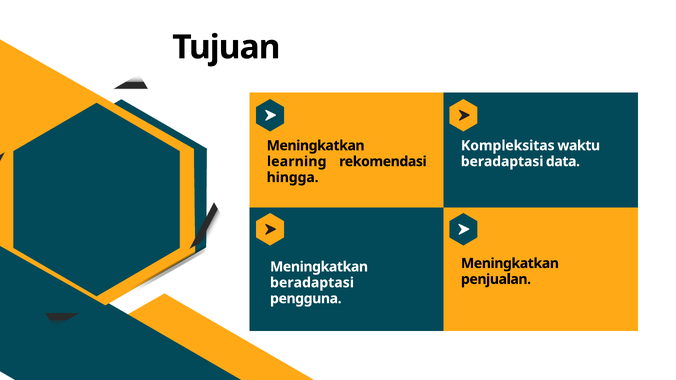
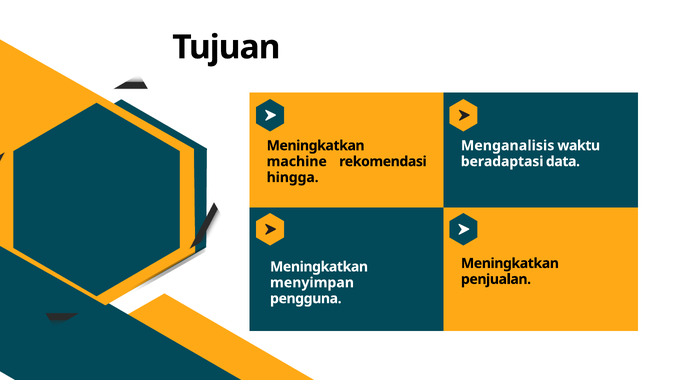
Kompleksitas: Kompleksitas -> Menganalisis (508, 146)
learning: learning -> machine (297, 162)
beradaptasi: beradaptasi -> menyimpan (312, 283)
